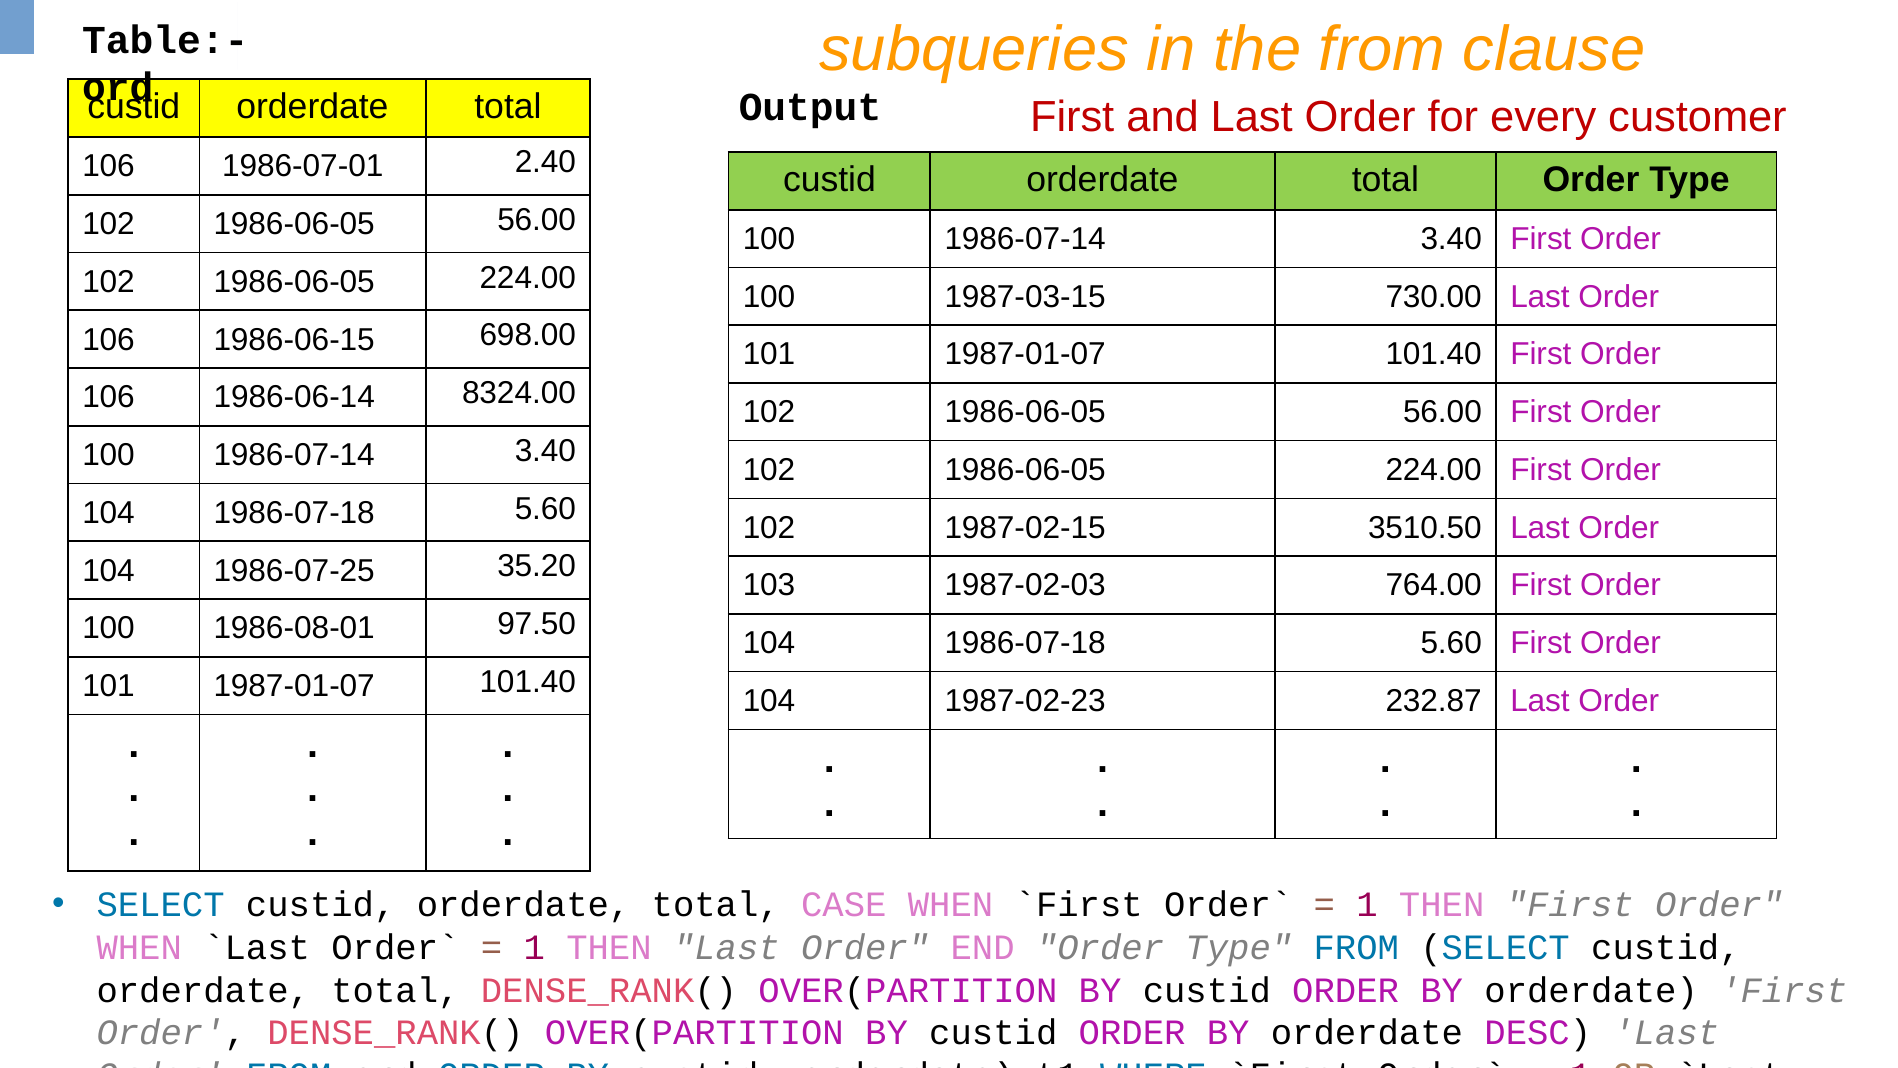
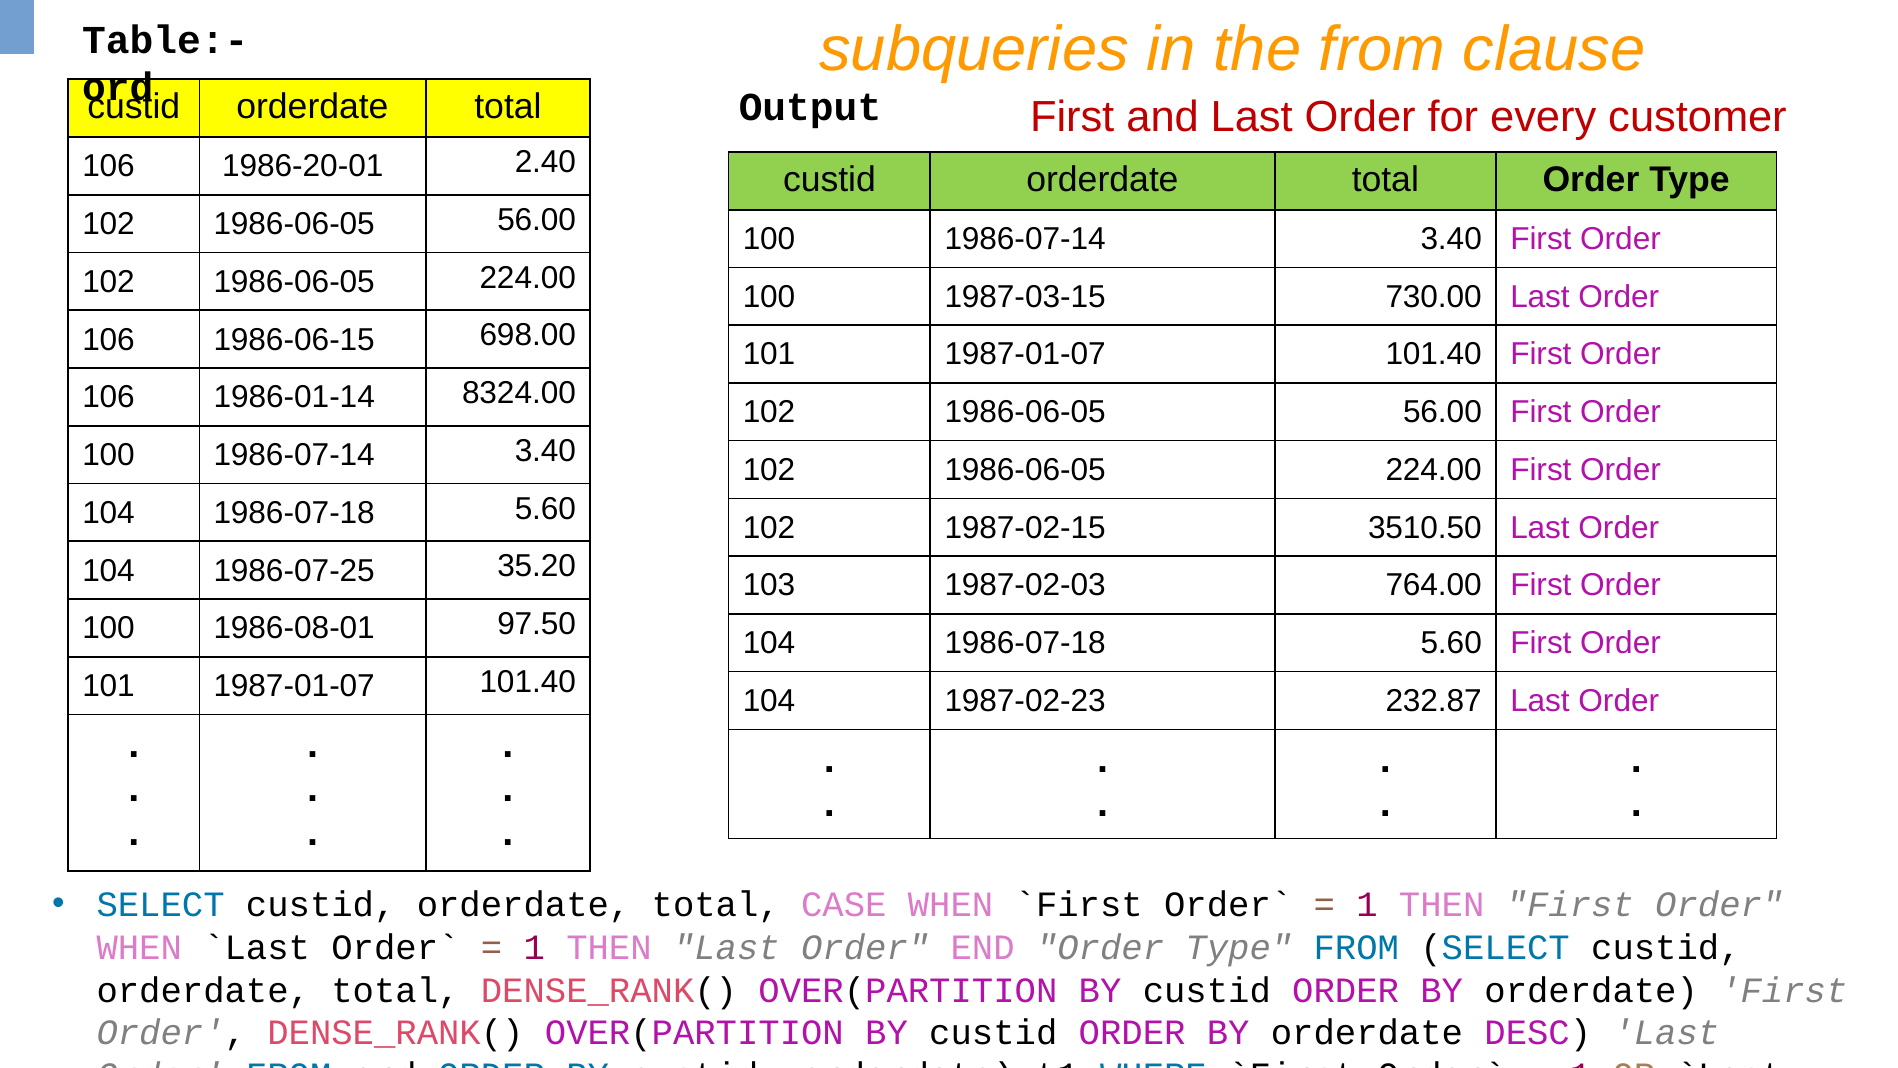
1986-07-01: 1986-07-01 -> 1986-20-01 (303, 166)
1986-06-14: 1986-06-14 -> 1986-01-14 (294, 397)
